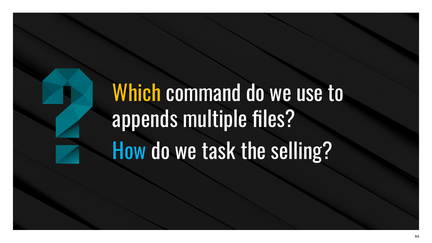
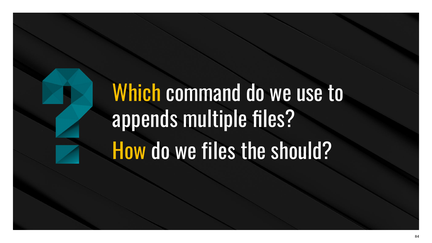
How colour: light blue -> yellow (129, 152)
we task: task -> files (219, 152)
selling: selling -> should (302, 152)
